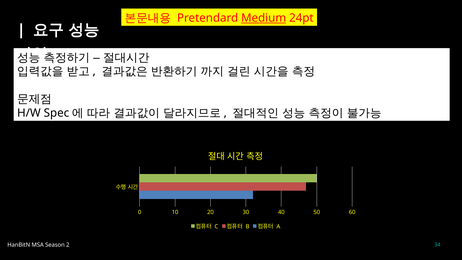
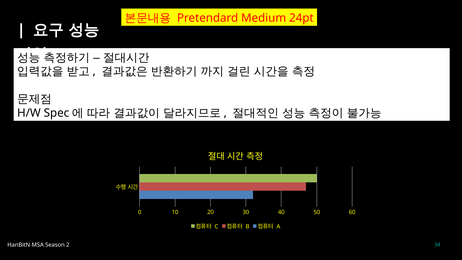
Medium underline: present -> none (264, 18)
